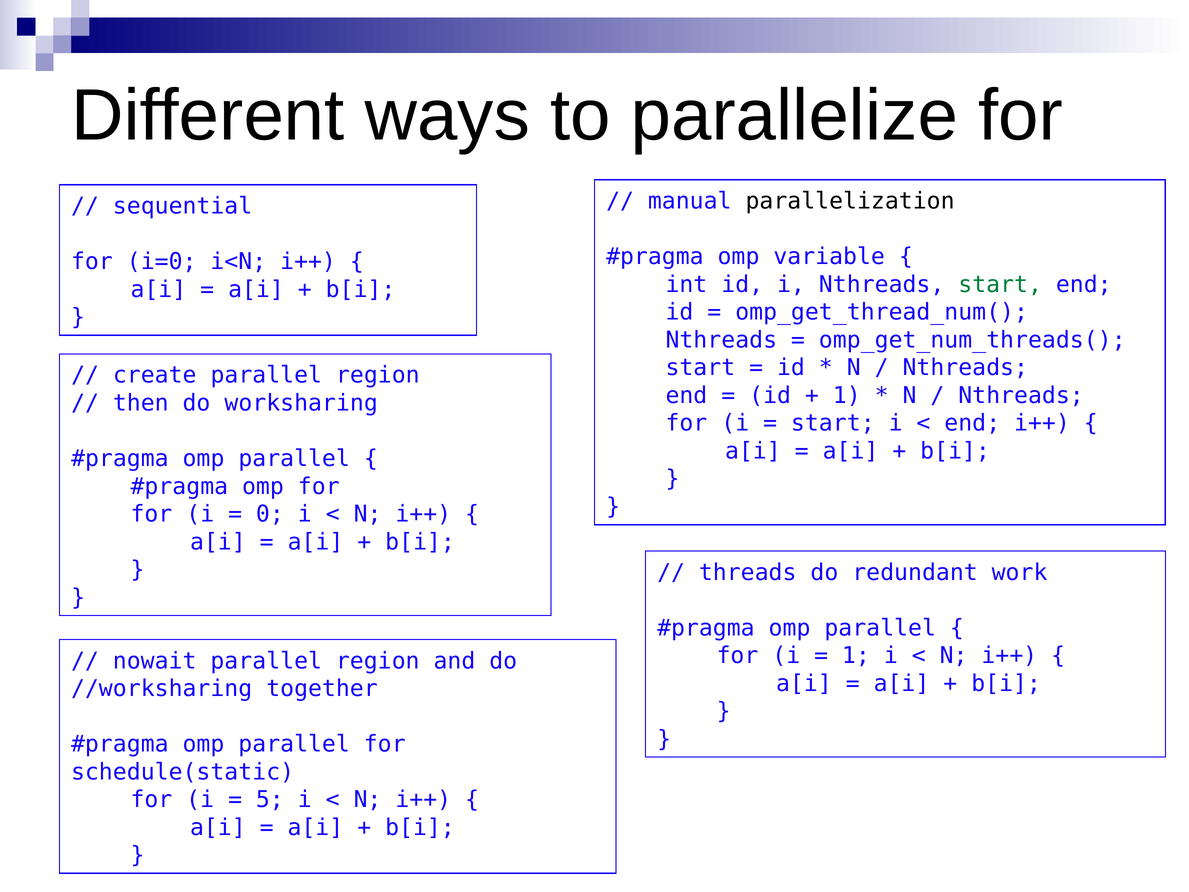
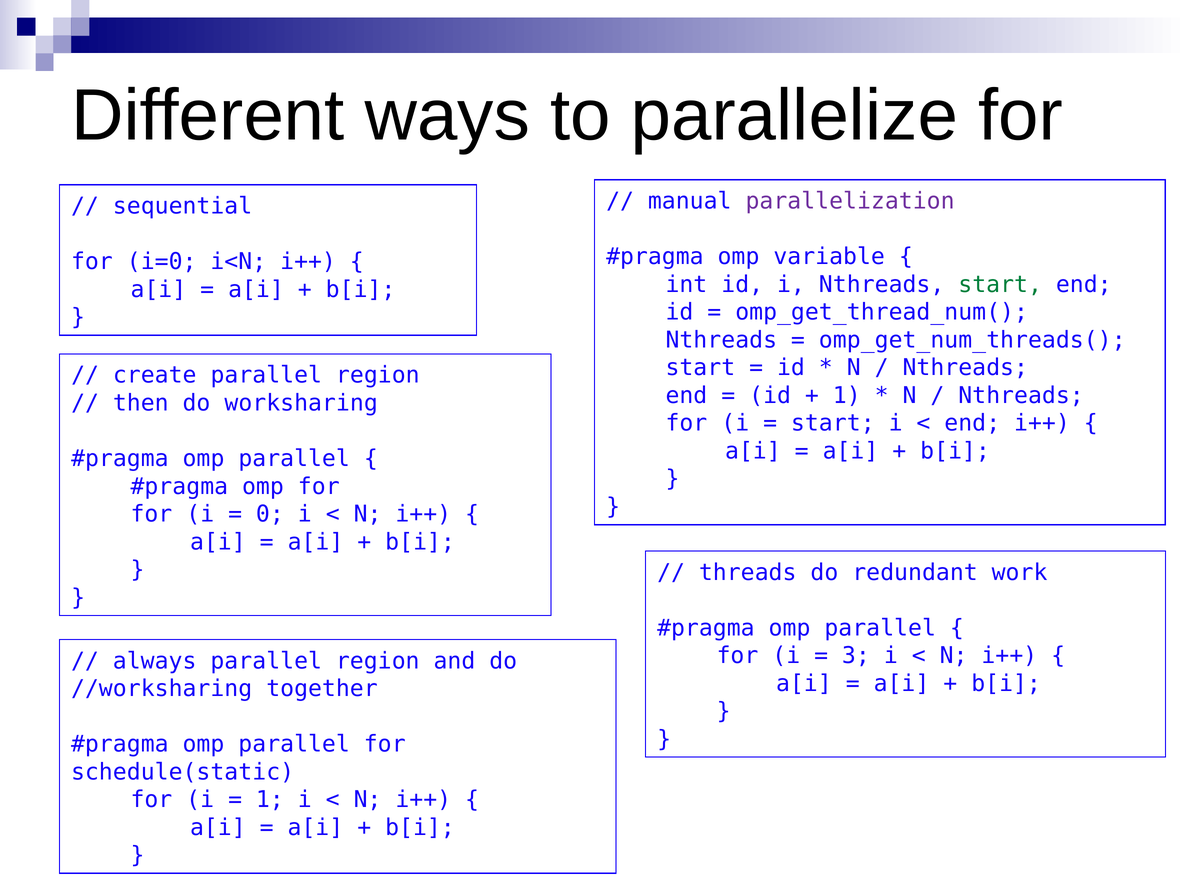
parallelization colour: black -> purple (850, 201)
1: 1 -> 3 (856, 656)
nowait: nowait -> always (155, 661)
5: 5 -> 1 (270, 799)
